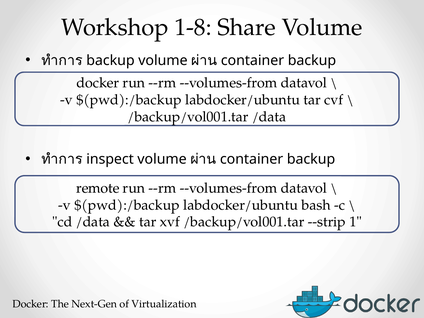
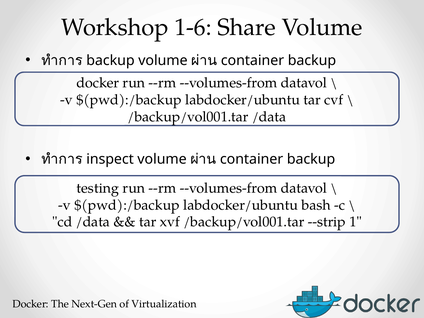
1-8: 1-8 -> 1-6 (193, 28)
remote: remote -> testing (98, 188)
